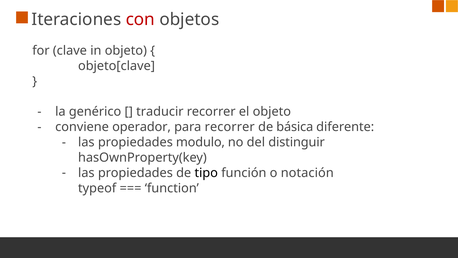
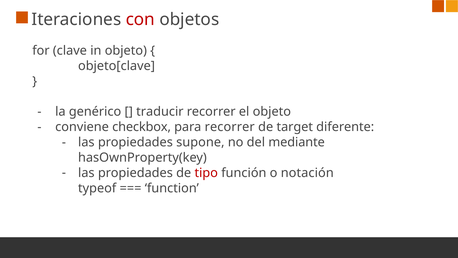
operador: operador -> checkbox (142, 127)
básica: básica -> target (295, 127)
modulo: modulo -> supone (200, 142)
distinguir: distinguir -> mediante (297, 142)
tipo colour: black -> red (206, 173)
